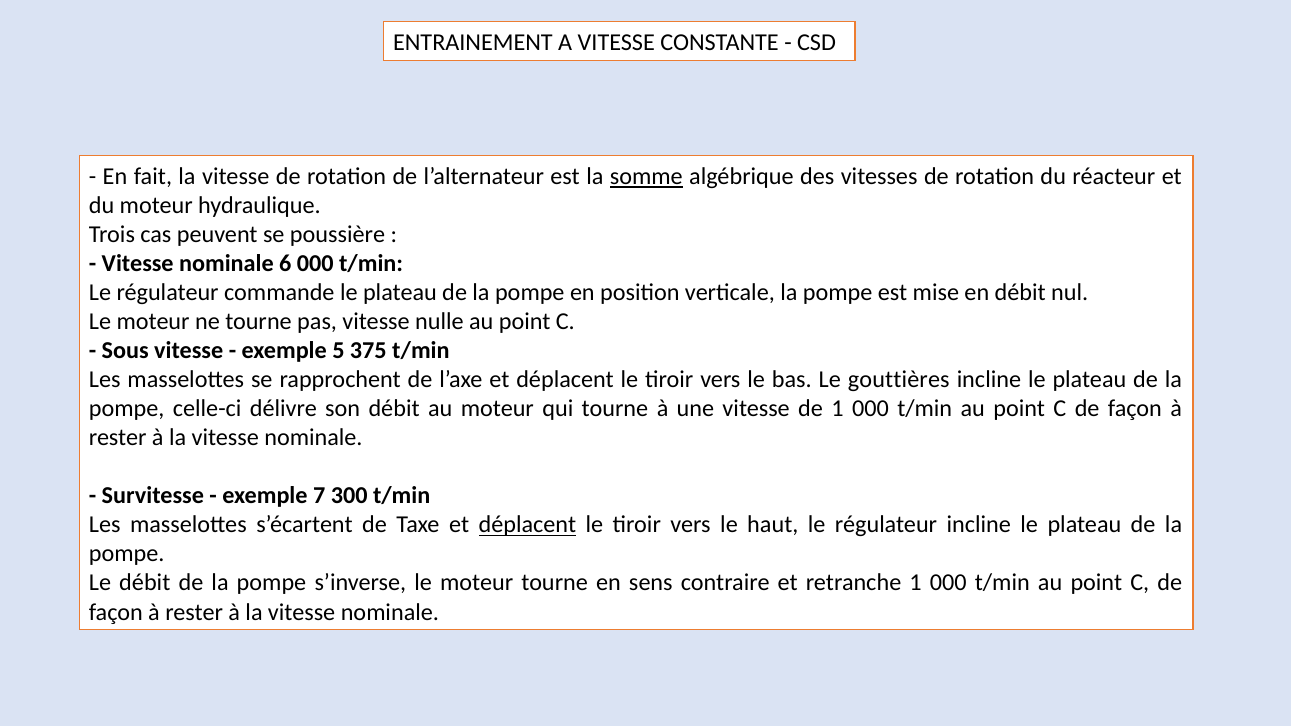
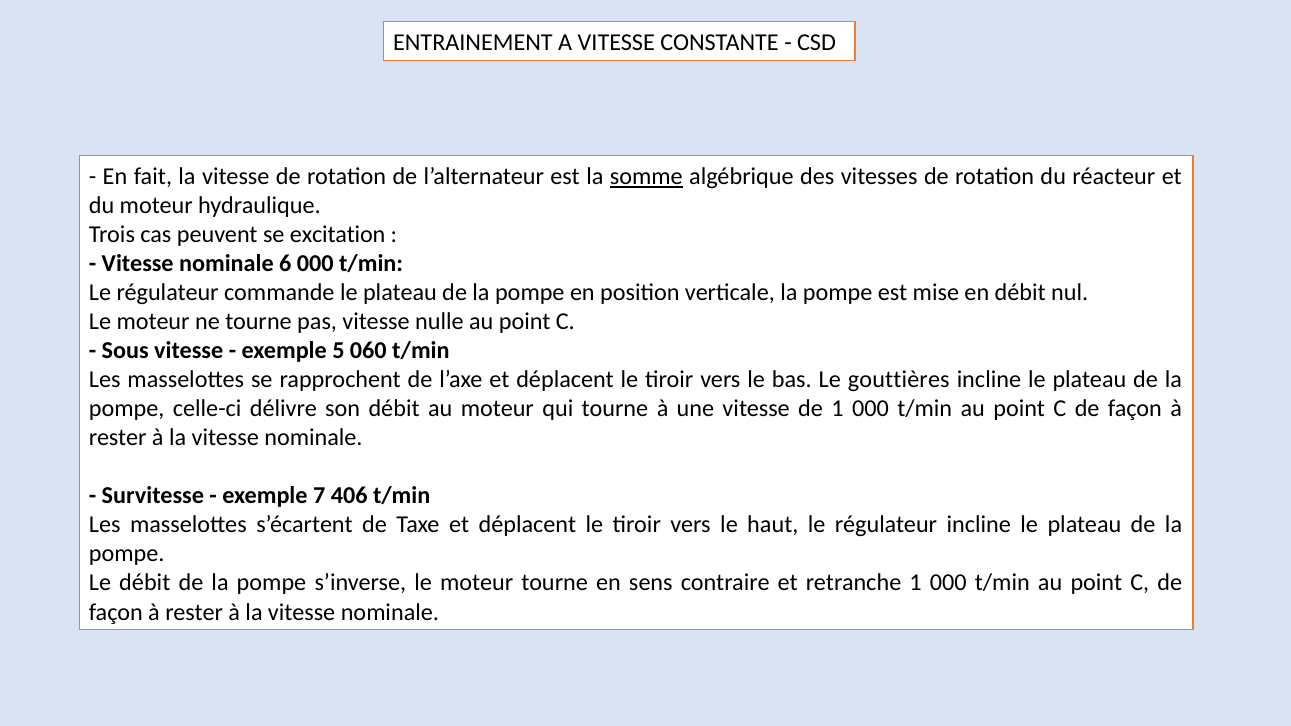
poussière: poussière -> excitation (338, 235)
375: 375 -> 060 (368, 351)
300: 300 -> 406 (349, 496)
déplacent underline: present -> none (527, 525)
